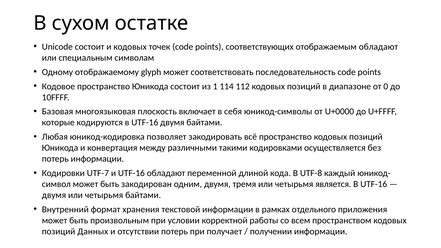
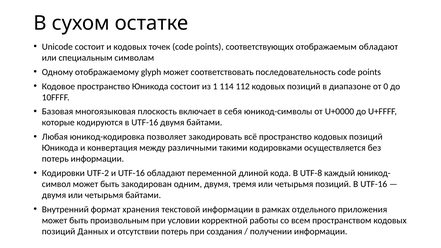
UTF-7: UTF-7 -> UTF-2 (98, 173)
четырьмя является: является -> позиций (333, 184)
получает: получает -> создания (224, 232)
